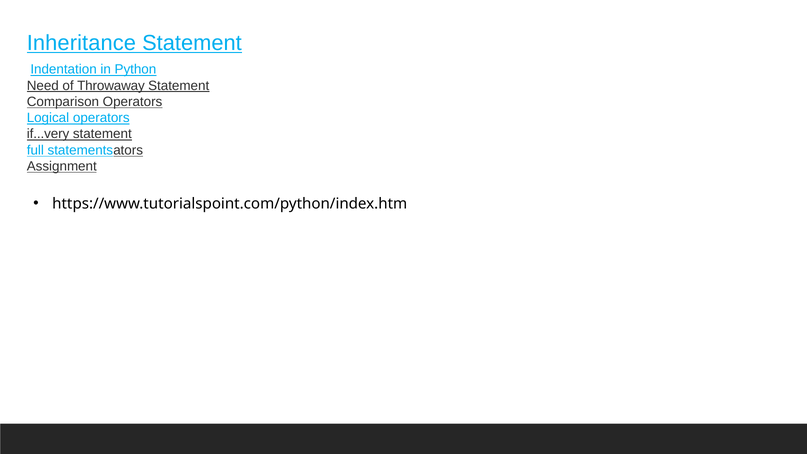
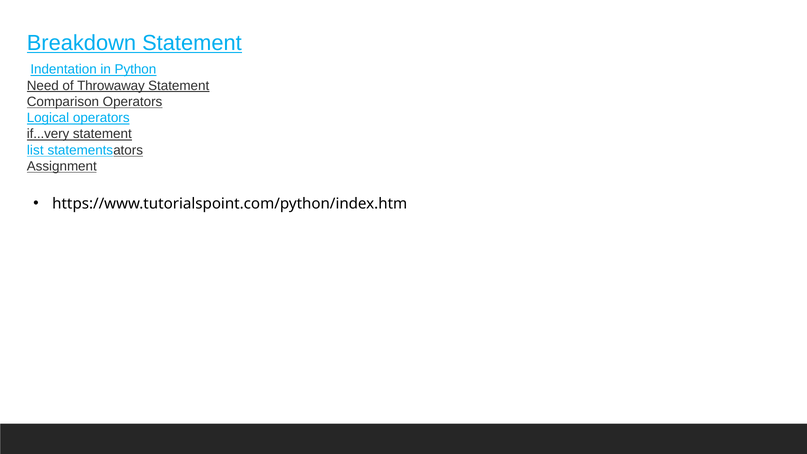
Inheritance: Inheritance -> Breakdown (81, 43)
full: full -> list (35, 150)
